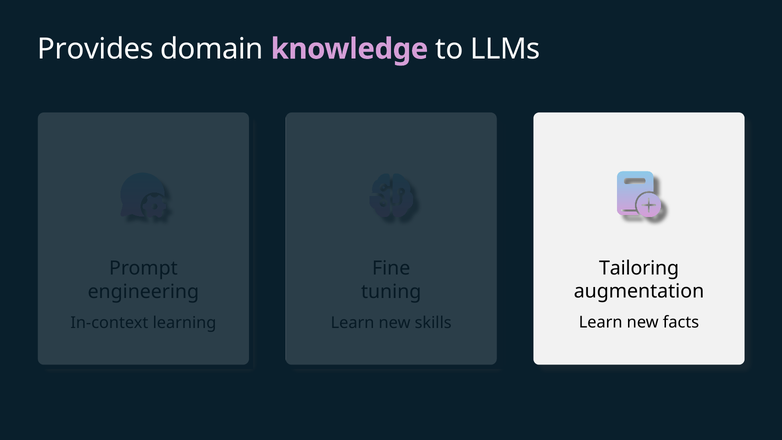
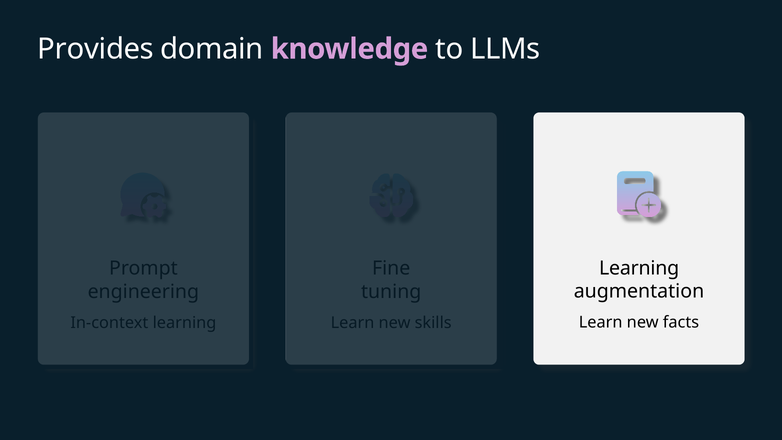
Tailoring: Tailoring -> Learning (639, 268)
